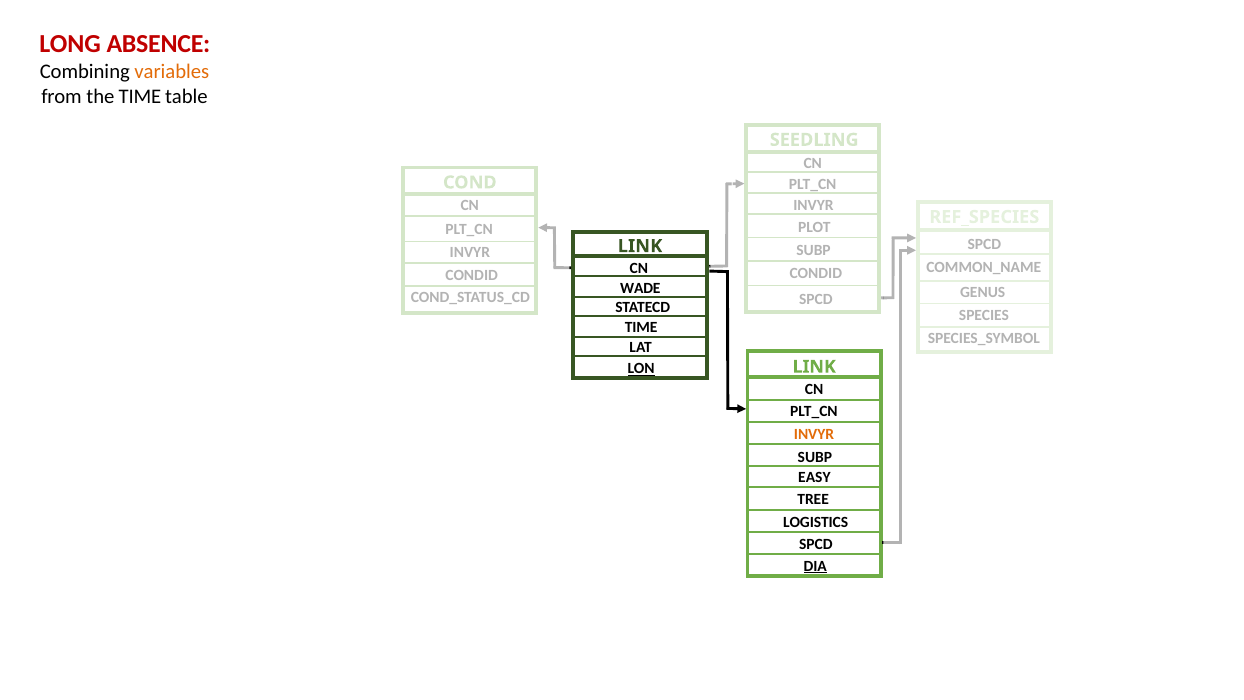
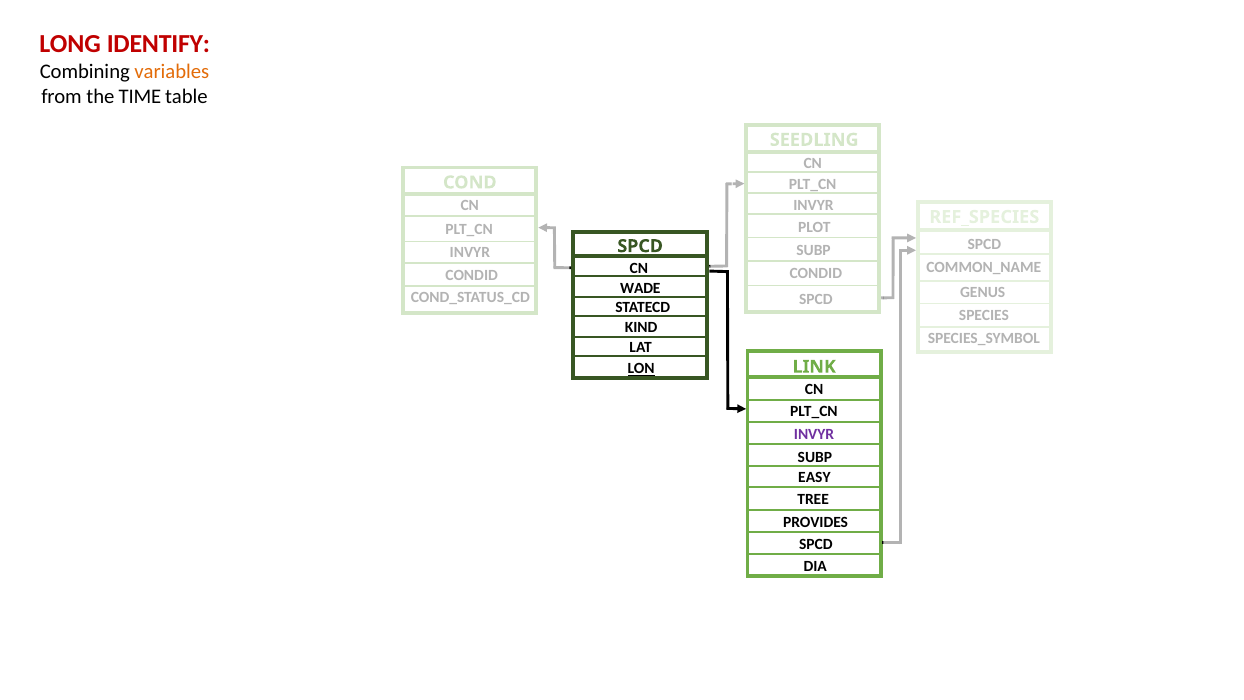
ABSENCE: ABSENCE -> IDENTIFY (158, 44)
LINK: LINK -> SPCD (640, 246)
TIME: TIME -> KIND (641, 327)
INVYR colour: orange -> purple (814, 434)
LOGISTICS: LOGISTICS -> PROVIDES (816, 522)
DIA underline: present -> none (815, 566)
